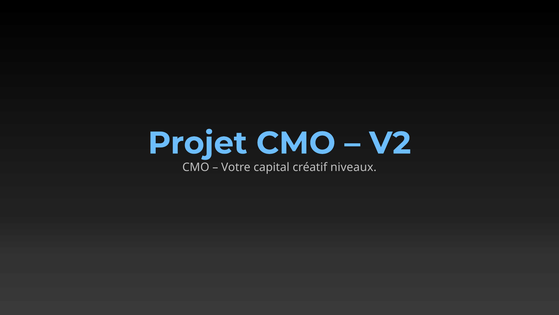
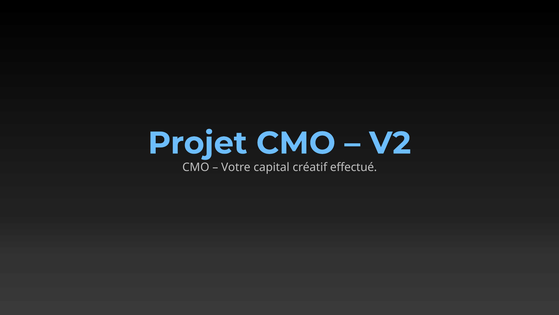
niveaux: niveaux -> effectué (354, 167)
